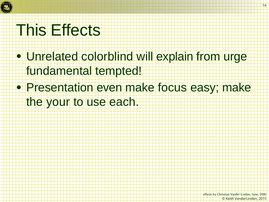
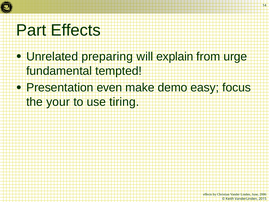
This: This -> Part (31, 30)
colorblind: colorblind -> preparing (107, 56)
focus: focus -> demo (173, 88)
easy make: make -> focus (237, 88)
each: each -> tiring (124, 102)
